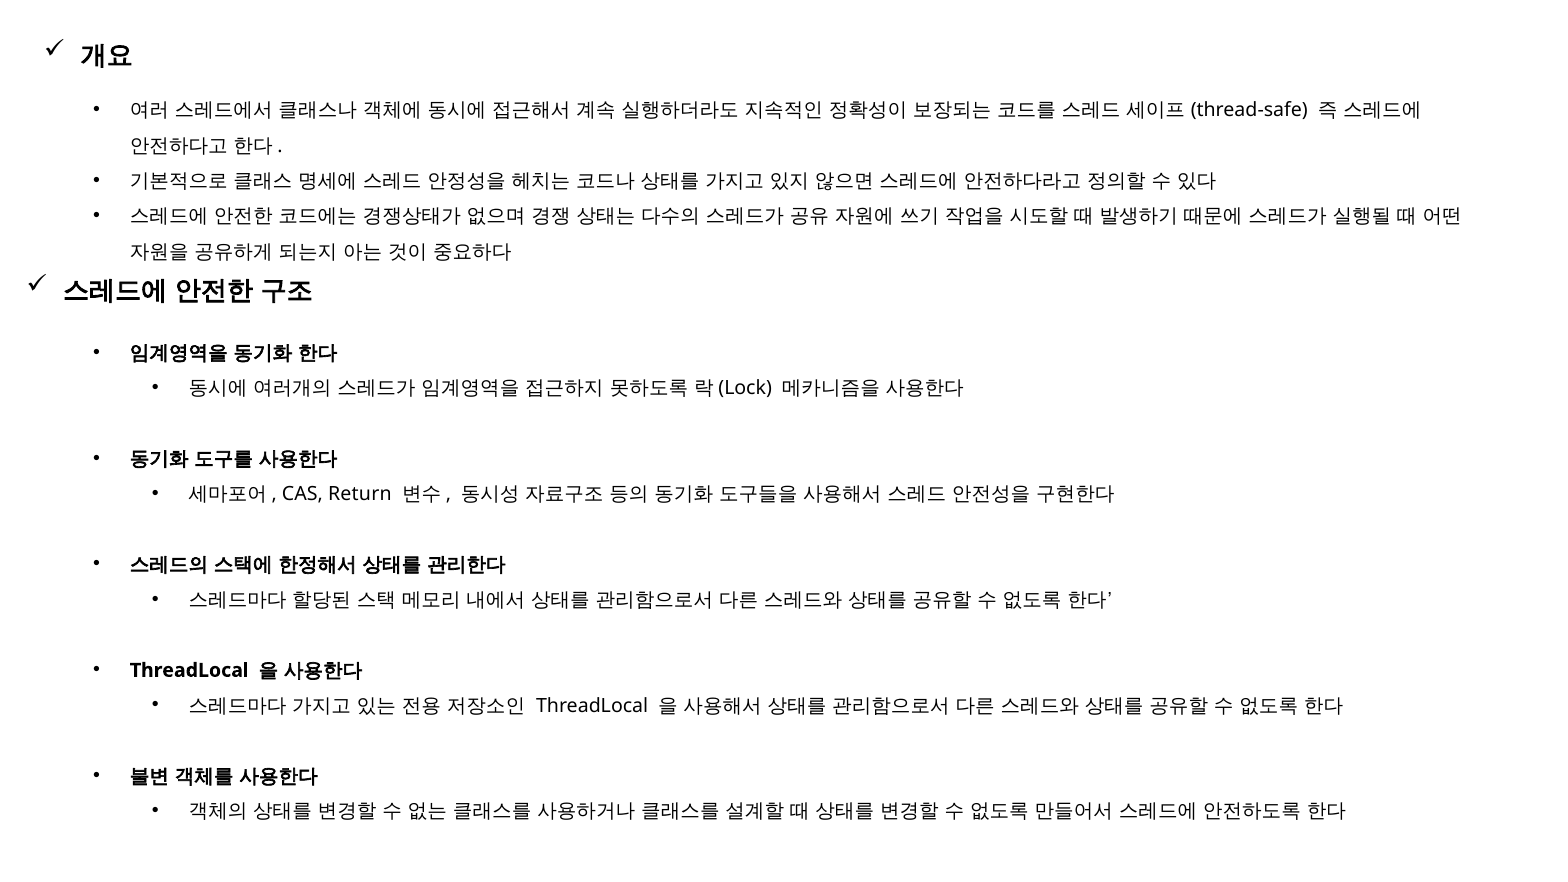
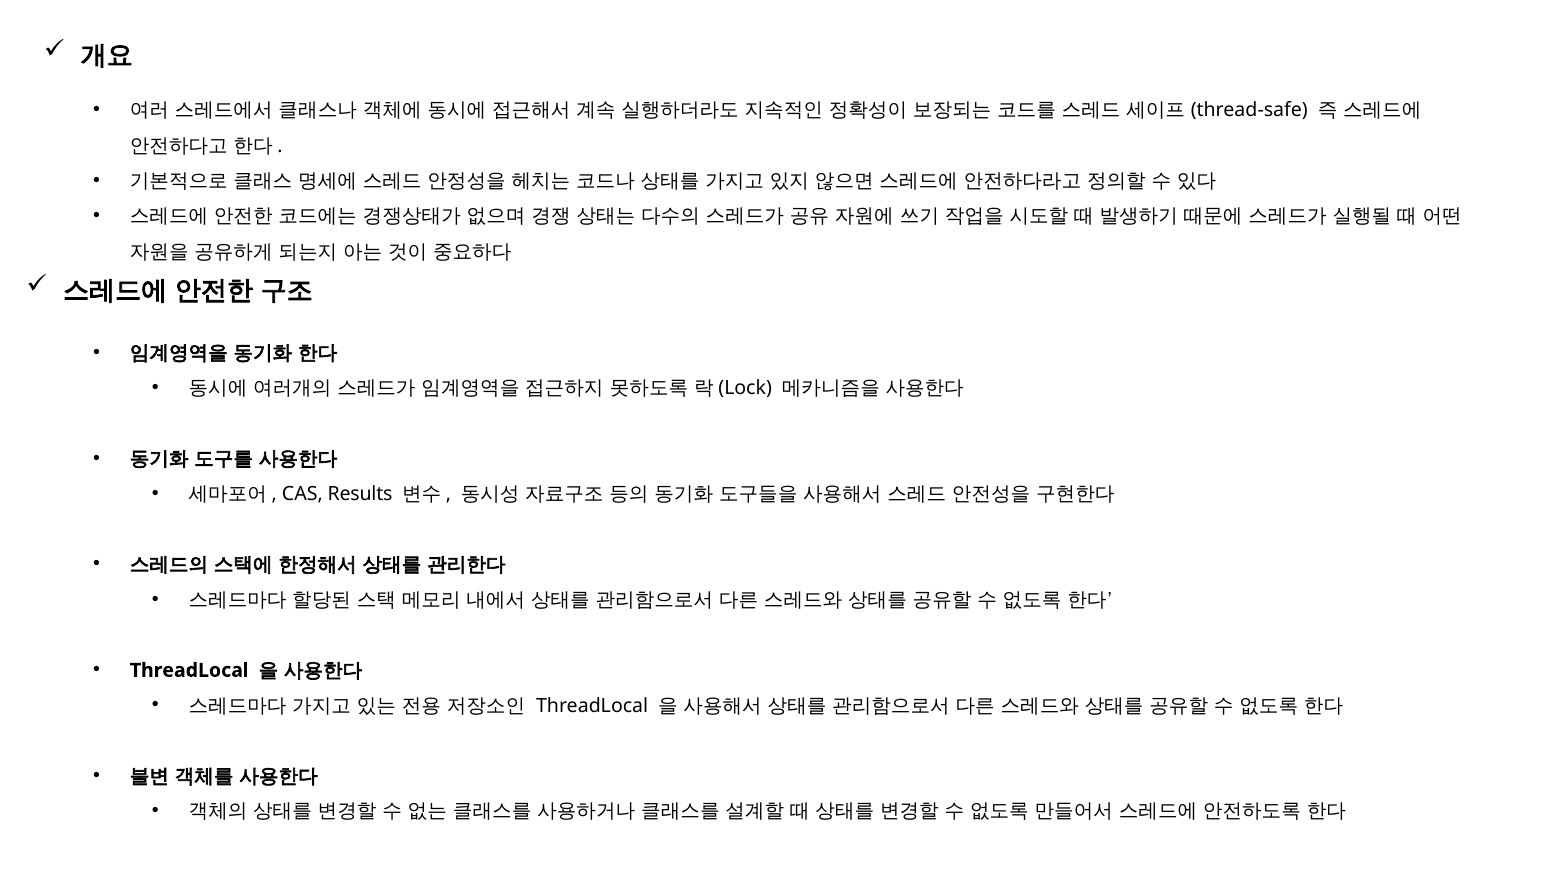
Return: Return -> Results (360, 494)
